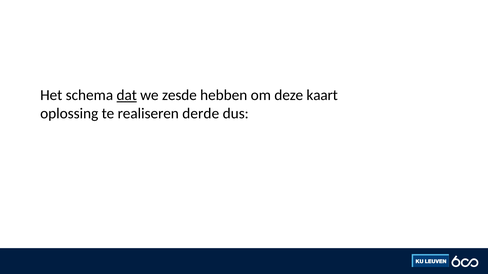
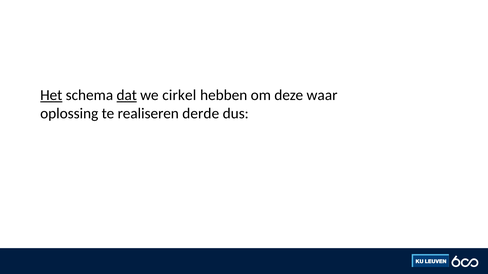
Het underline: none -> present (51, 95)
zesde: zesde -> cirkel (179, 95)
kaart: kaart -> waar (322, 95)
